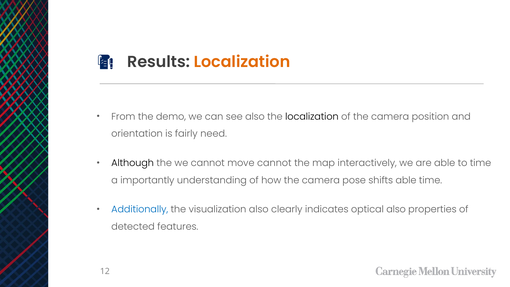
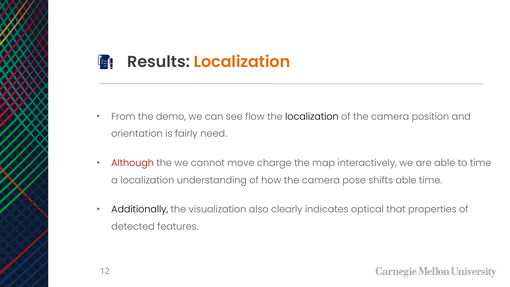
see also: also -> flow (255, 116)
Although colour: black -> red (133, 163)
move cannot: cannot -> charge (274, 163)
a importantly: importantly -> localization (147, 180)
Additionally colour: blue -> black (140, 209)
optical also: also -> that (396, 209)
